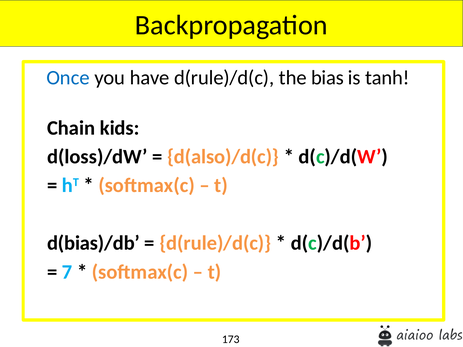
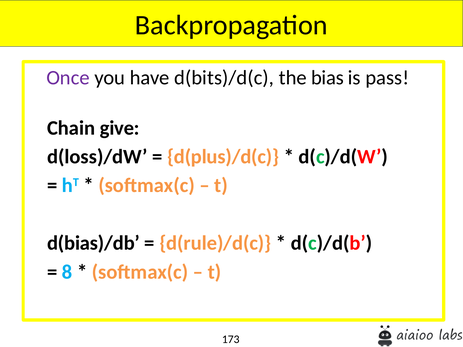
Once colour: blue -> purple (68, 78)
have d(rule)/d(c: d(rule)/d(c -> d(bits)/d(c (224, 78)
tanh: tanh -> pass (387, 78)
kids: kids -> give (120, 128)
d(also)/d(c: d(also)/d(c -> d(plus)/d(c (223, 157)
7: 7 -> 8 (67, 272)
